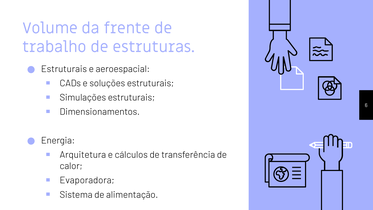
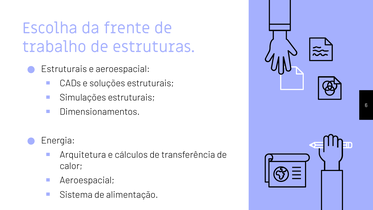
Volume: Volume -> Escolha (50, 28)
Evaporadora: Evaporadora -> Aeroespacial (87, 180)
